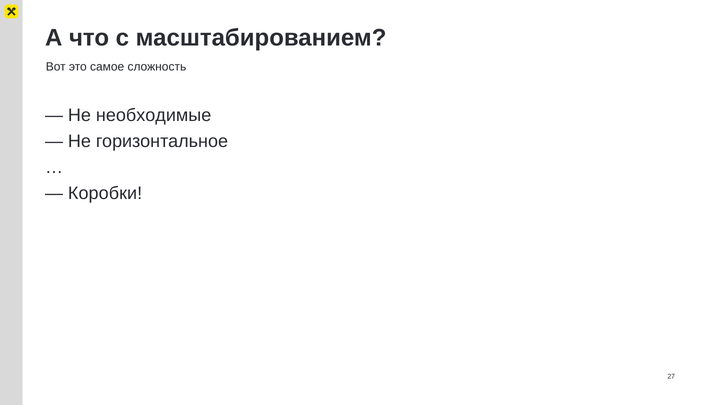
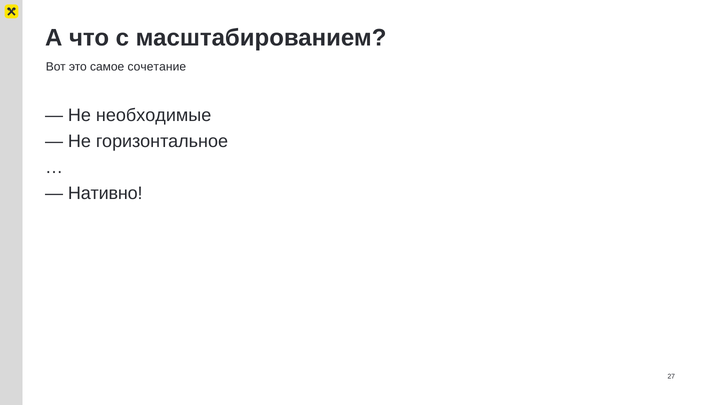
сложность: сложность -> сочетание (157, 67)
Коробки: Коробки -> Нативно (105, 193)
